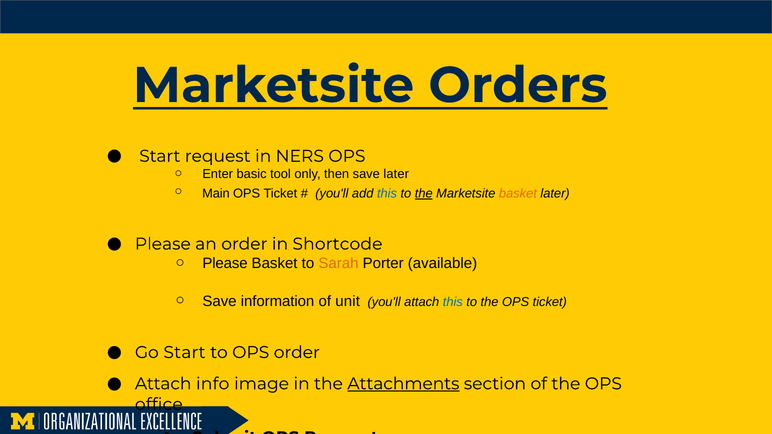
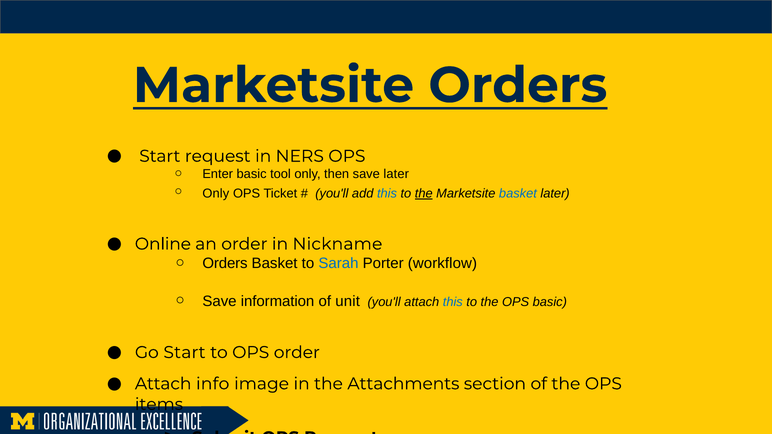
Main: Main -> Only (216, 194)
basket colour: orange -> blue (518, 194)
Please: Please -> Online (163, 244)
Shortcode: Shortcode -> Nickname (337, 244)
Please: Please -> Orders (225, 263)
Sarah colour: orange -> blue (338, 263)
available: available -> workflow (442, 263)
the OPS ticket: ticket -> basic (550, 302)
Attachments underline: present -> none (403, 384)
office: office -> items (159, 405)
